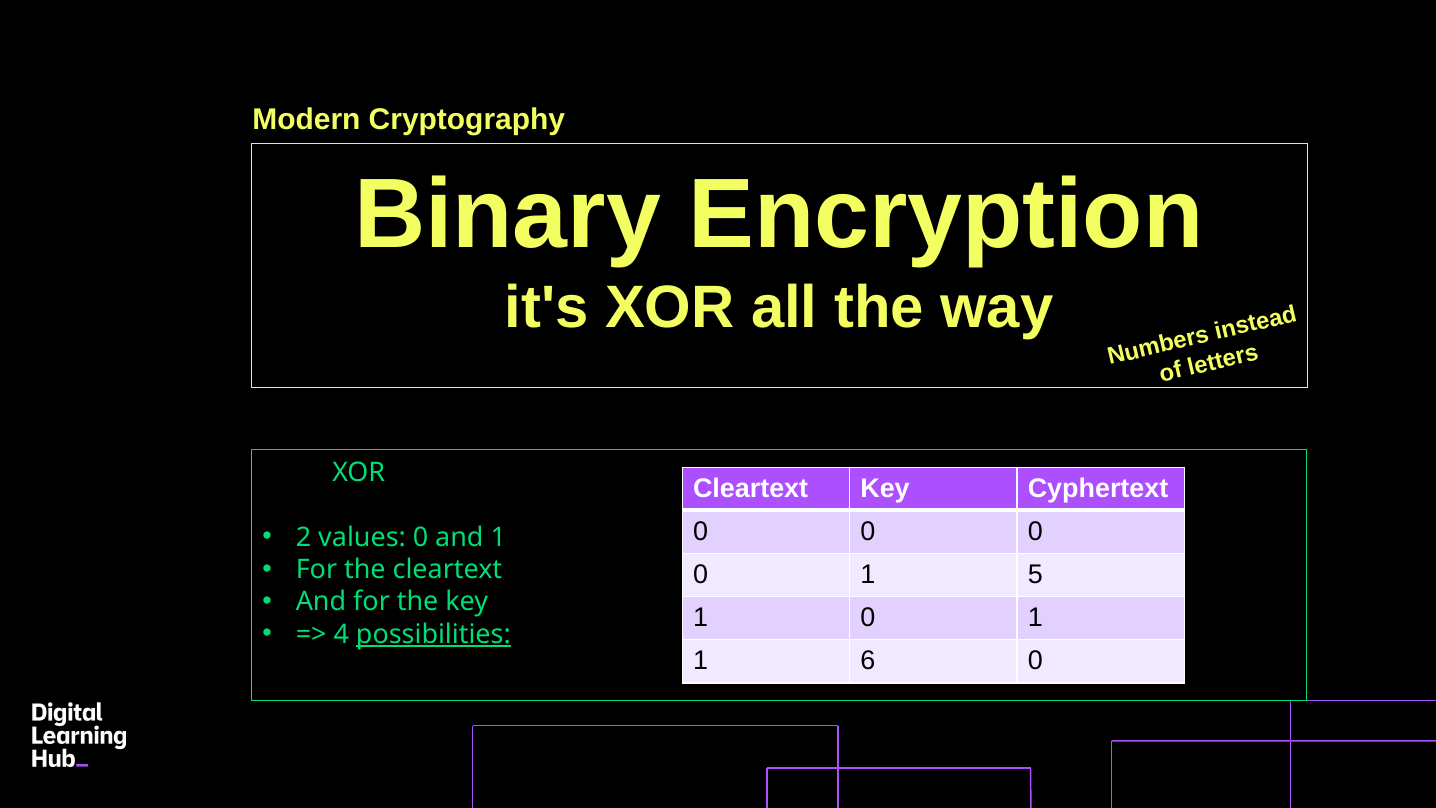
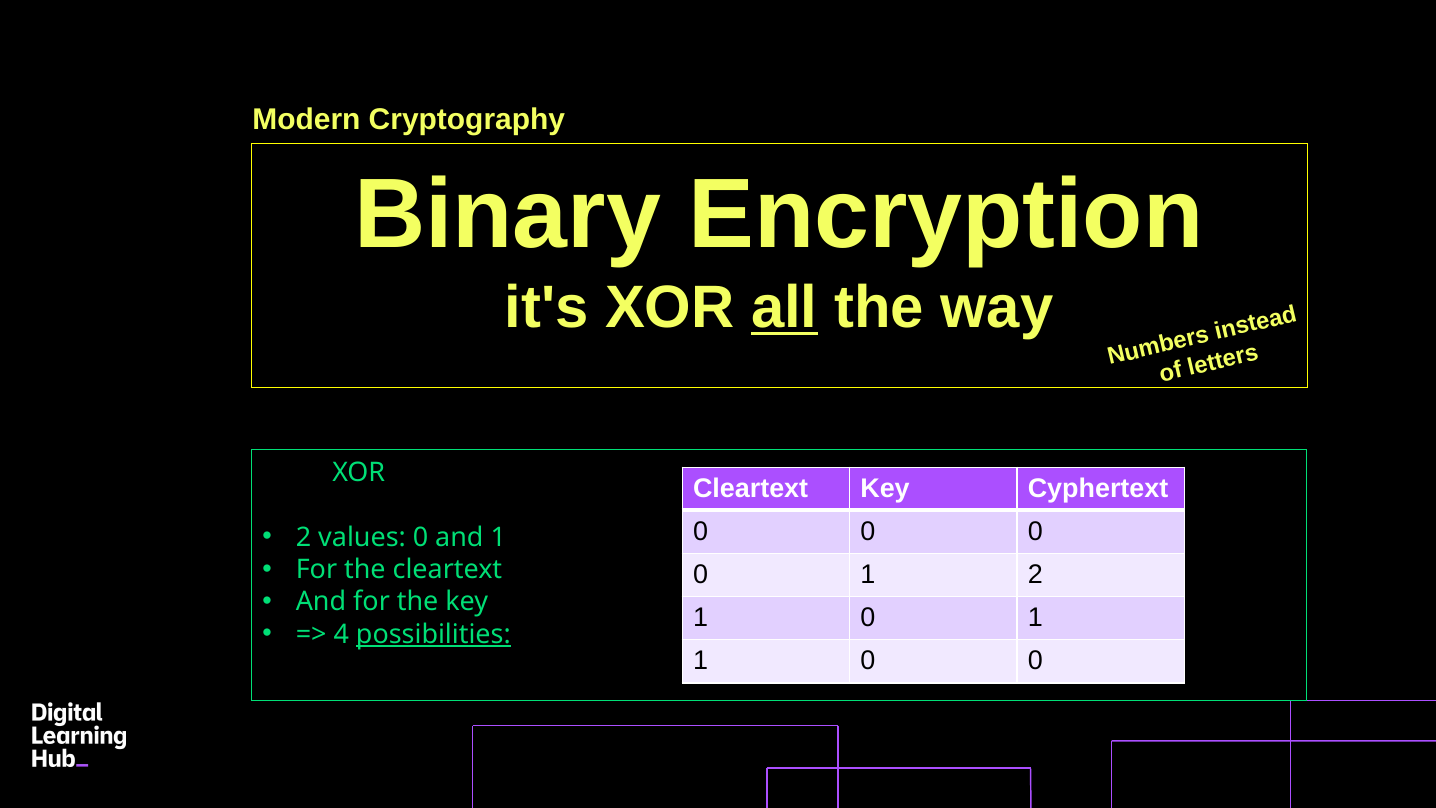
all underline: none -> present (784, 308)
1 5: 5 -> 2 (1035, 574)
6: 6 -> 0 (868, 660)
